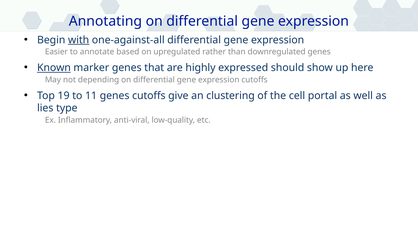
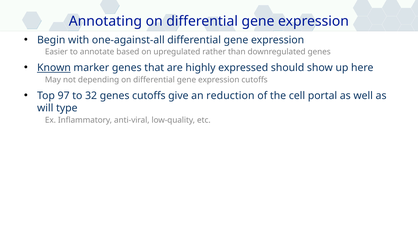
with underline: present -> none (79, 40)
19: 19 -> 97 (64, 96)
11: 11 -> 32 (91, 96)
clustering: clustering -> reduction (230, 96)
lies: lies -> will (45, 108)
